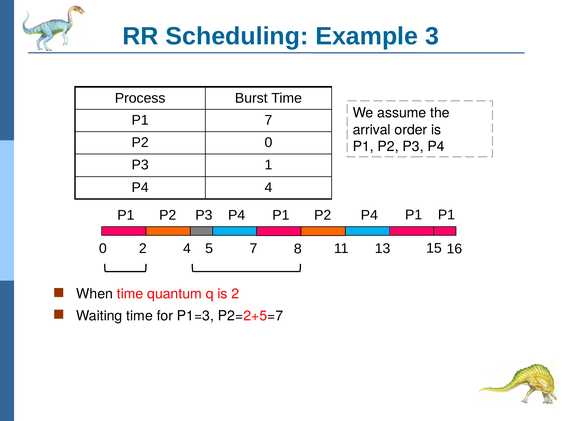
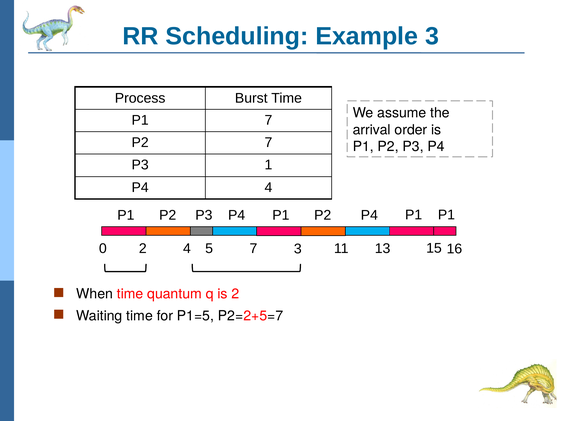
P2 0: 0 -> 7 (268, 143)
7 8: 8 -> 3 (298, 249)
P1=3: P1=3 -> P1=5 (195, 316)
